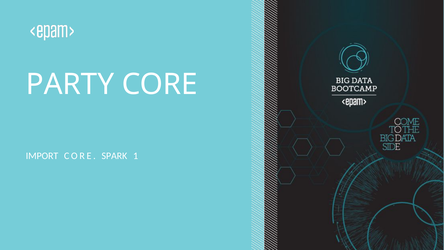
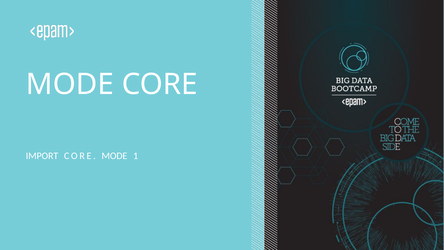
PARTY: PARTY -> MODE (70, 84)
CORE SPARK: SPARK -> MODE (114, 156)
